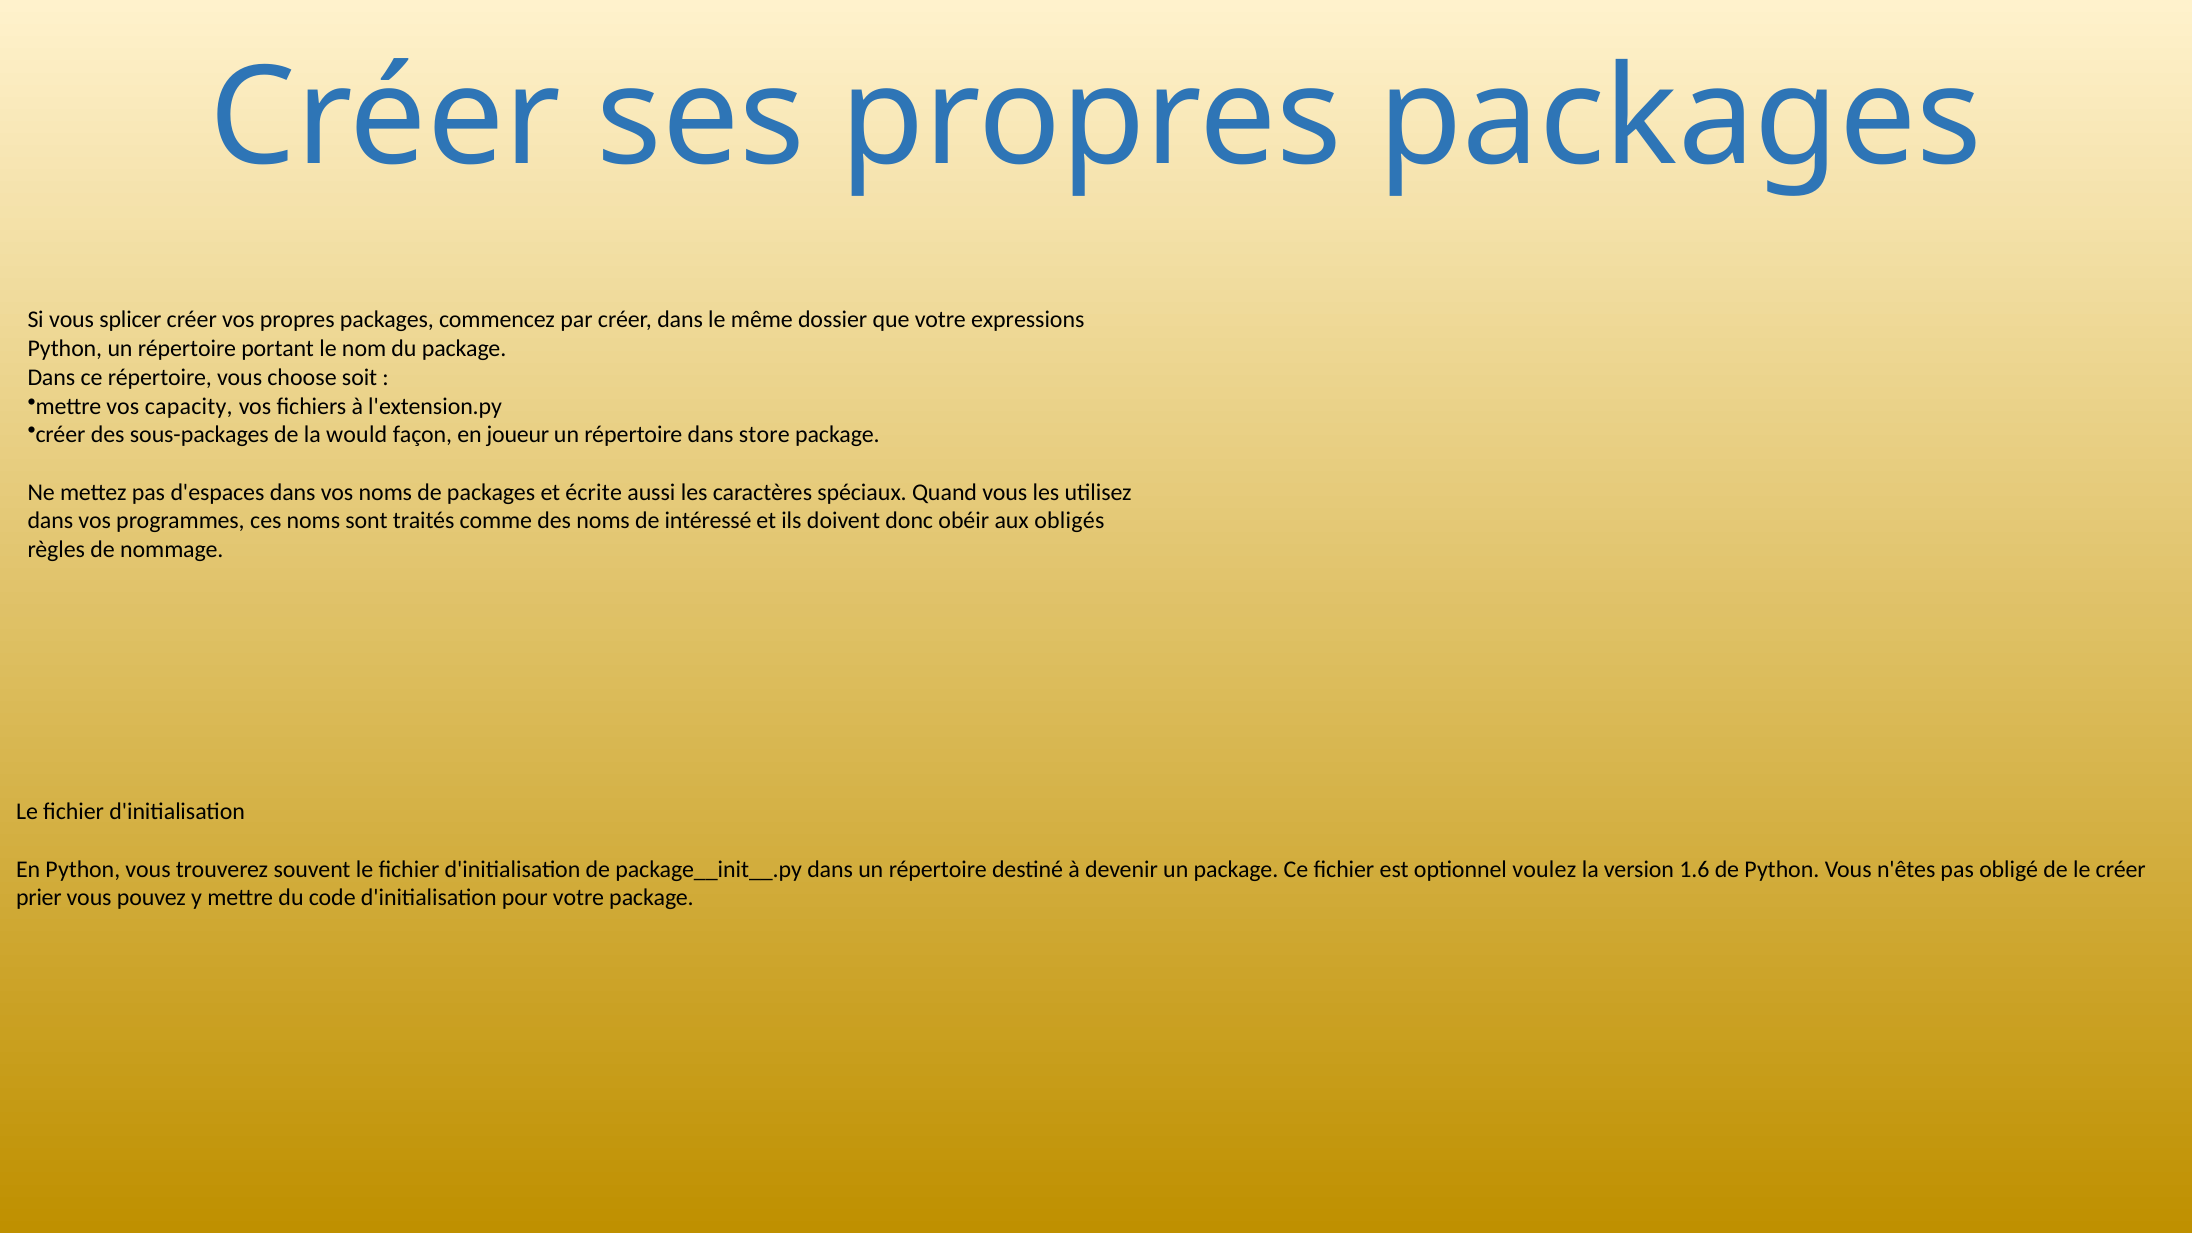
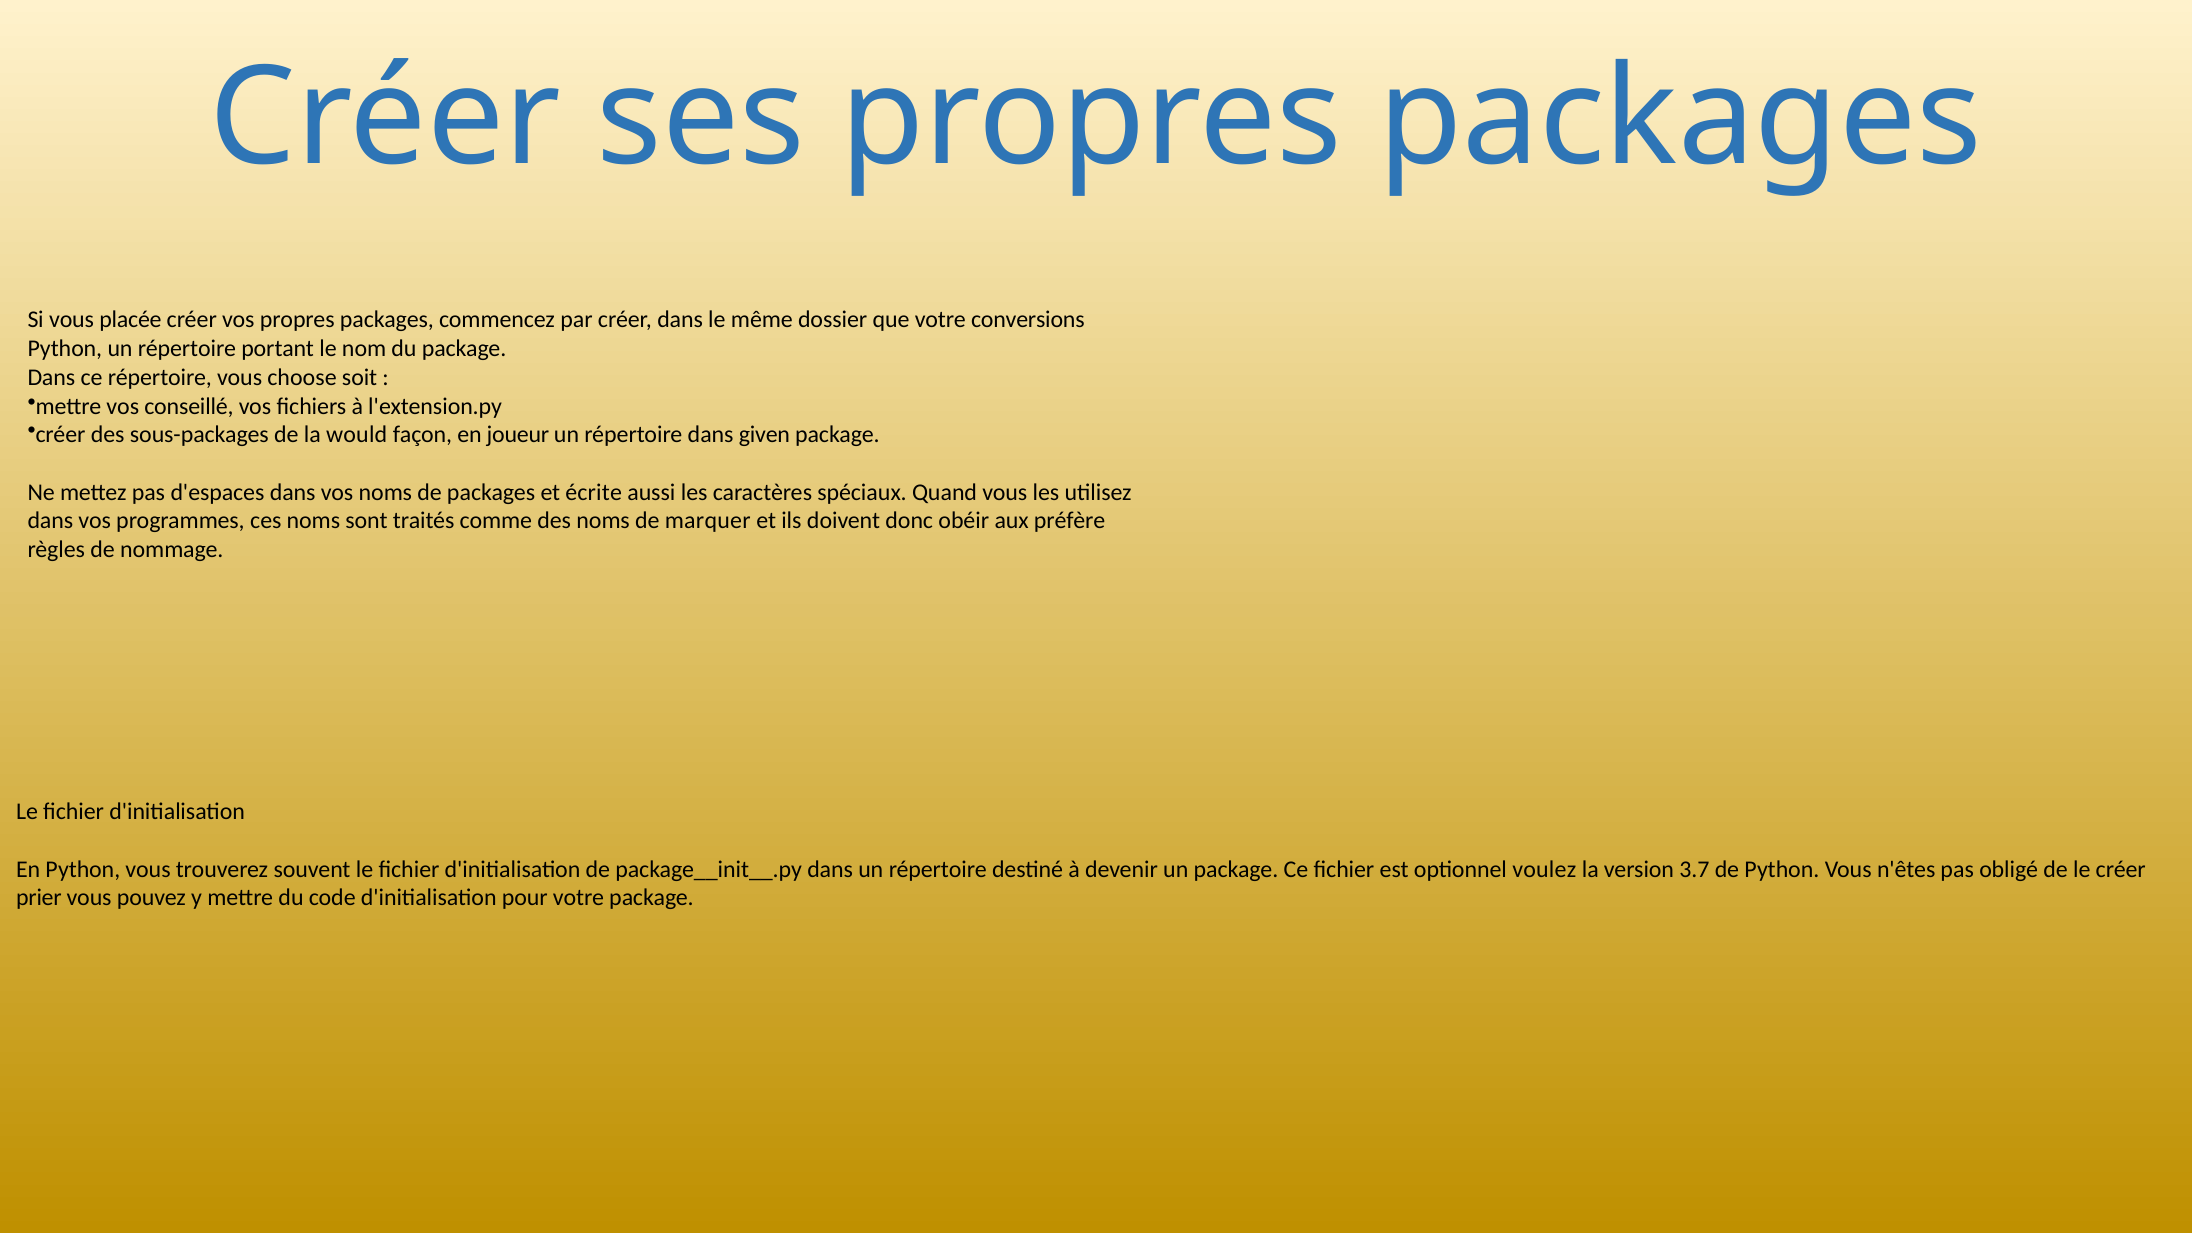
splicer: splicer -> placée (130, 320)
expressions: expressions -> conversions (1028, 320)
capacity: capacity -> conseillé (189, 406)
store: store -> given (764, 435)
intéressé: intéressé -> marquer (708, 521)
obligés: obligés -> préfère (1070, 521)
1.6: 1.6 -> 3.7 (1694, 869)
